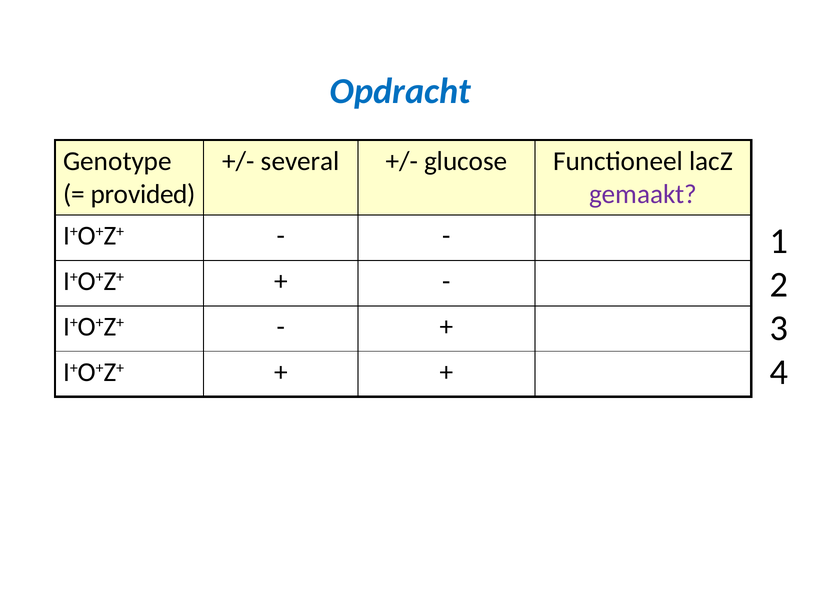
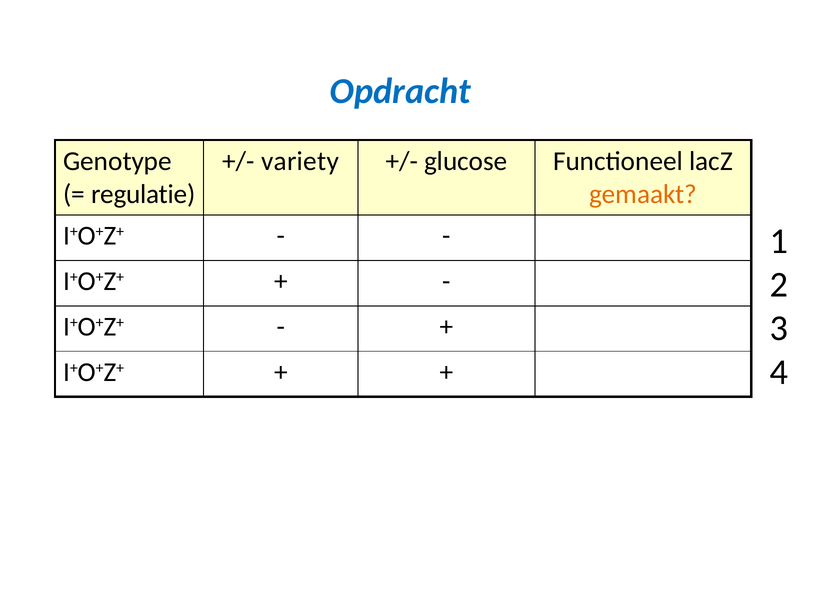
several: several -> variety (300, 161)
provided: provided -> regulatie (143, 194)
gemaakt colour: purple -> orange (643, 194)
